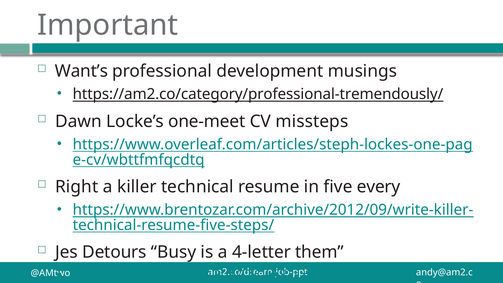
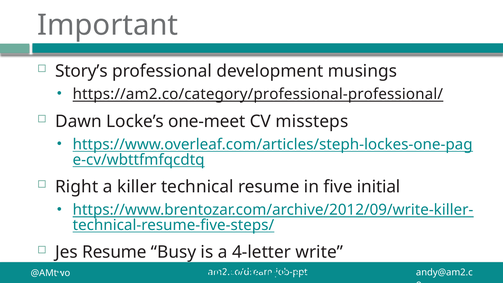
Want’s: Want’s -> Story’s (81, 71)
https://am2.co/category/professional-tremendously/: https://am2.co/category/professional-tremendously/ -> https://am2.co/category/professional-professional/ (258, 94)
every: every -> initial (379, 187)
Jes Detours: Detours -> Resume (114, 252)
them: them -> write (319, 252)
